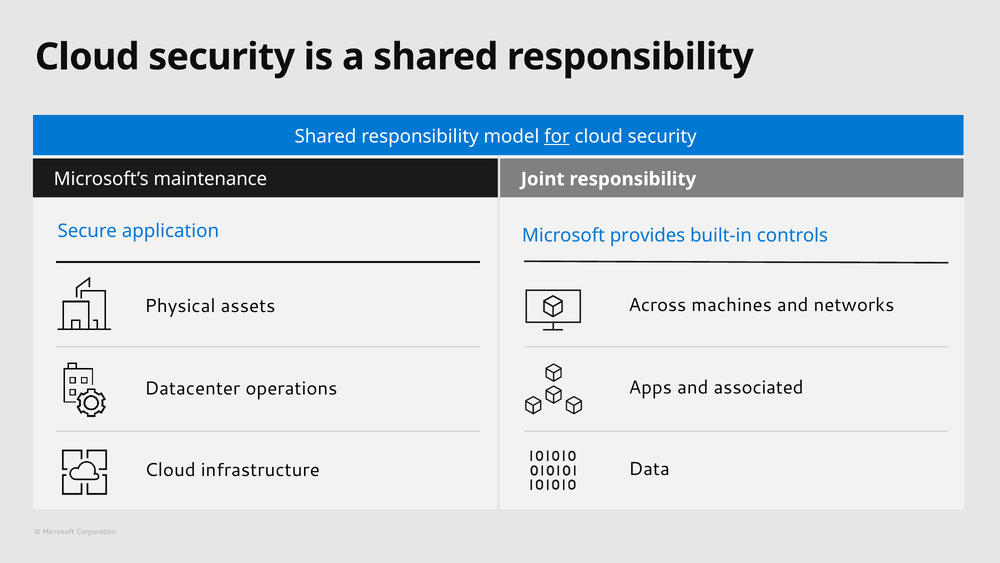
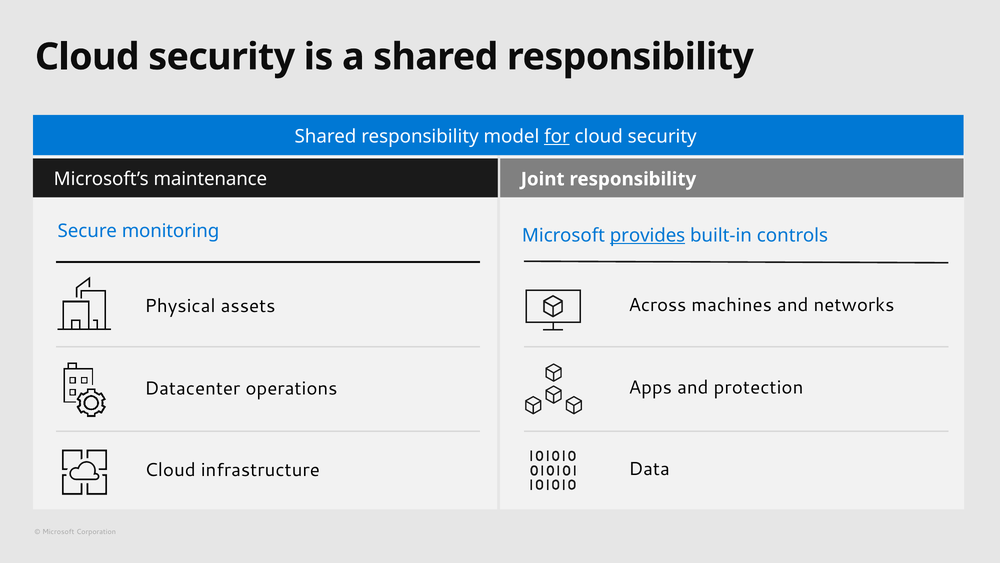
application: application -> monitoring (171, 231)
provides underline: none -> present (648, 235)
associated: associated -> protection (759, 387)
